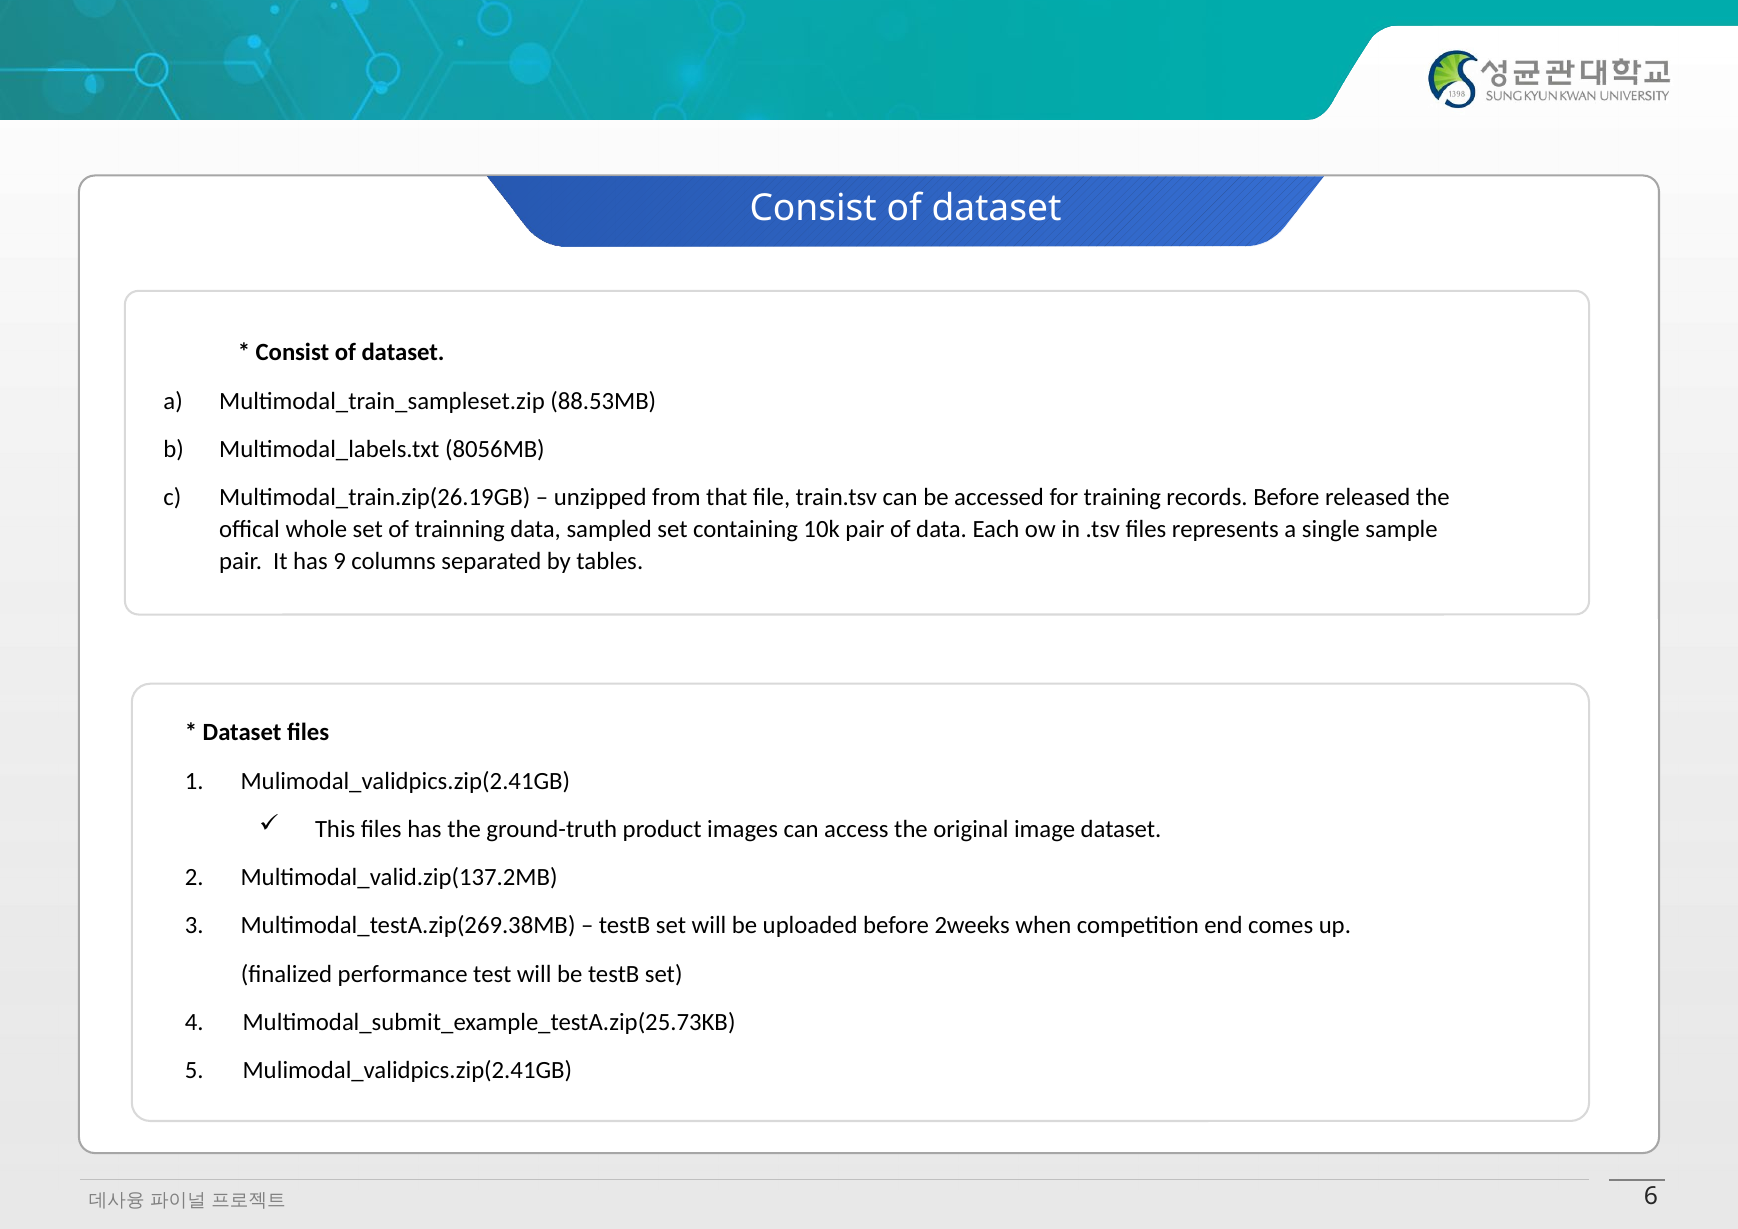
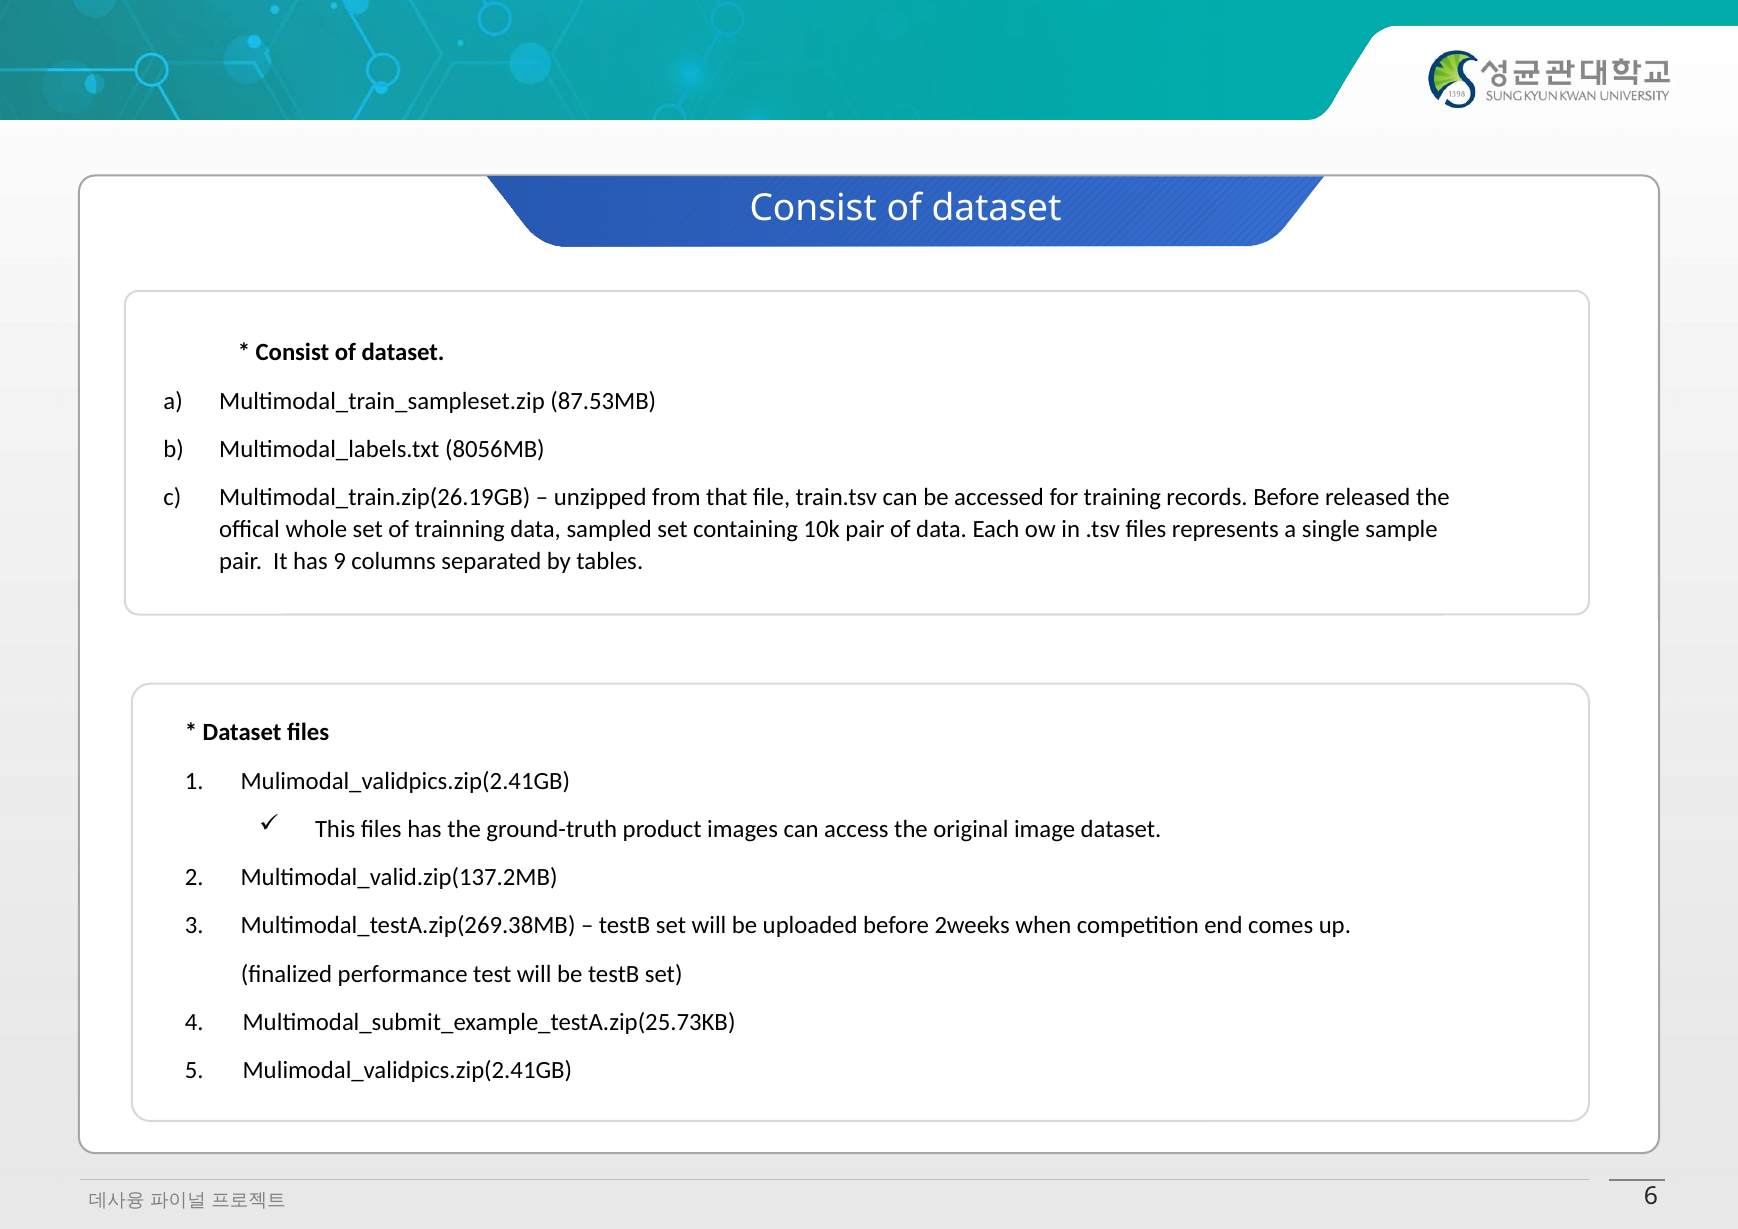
88.53MB: 88.53MB -> 87.53MB (603, 401)
